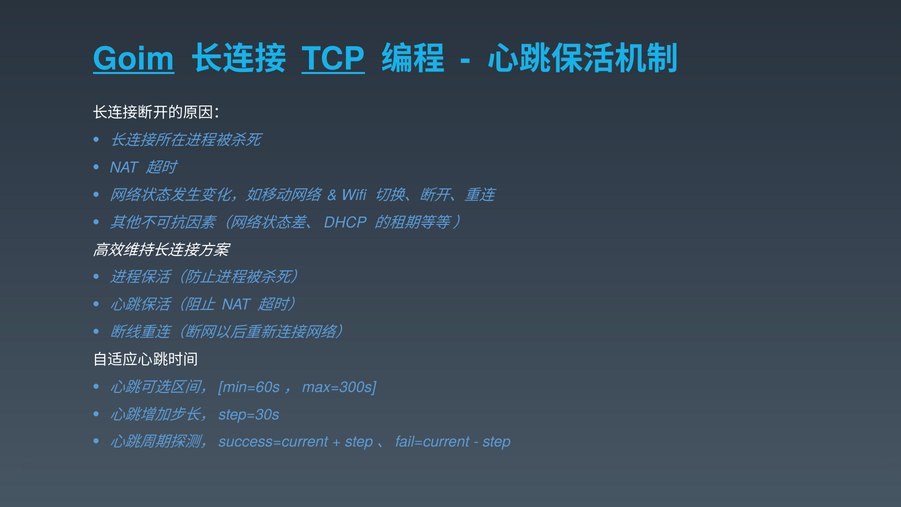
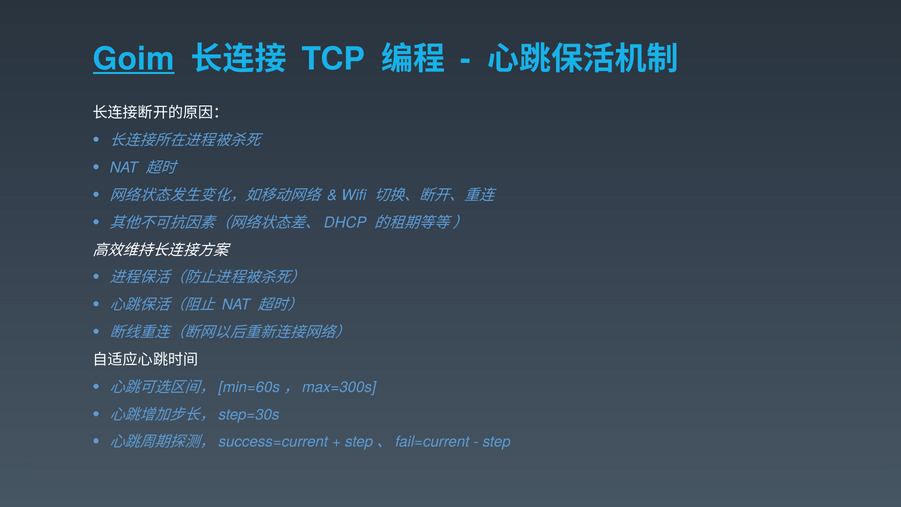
TCP underline: present -> none (333, 59)
